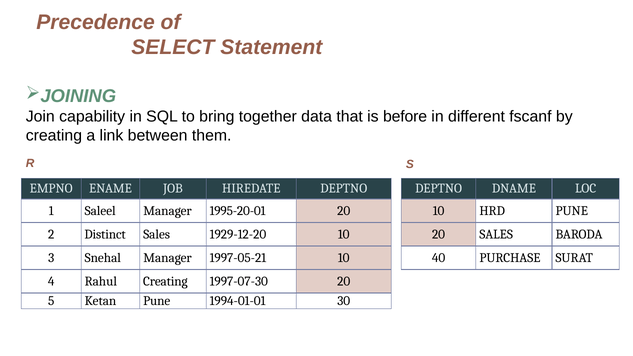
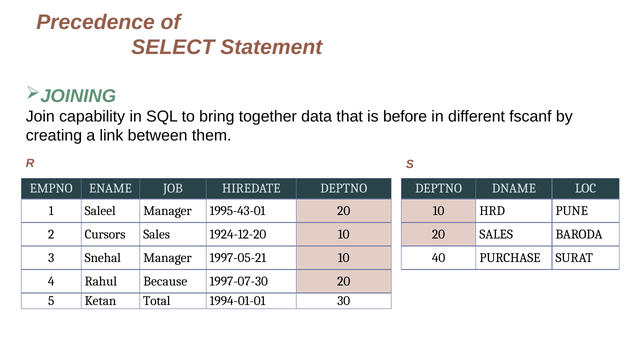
1995-20-01: 1995-20-01 -> 1995-43-01 (238, 211)
Distinct: Distinct -> Cursors (105, 234)
1929-12-20: 1929-12-20 -> 1924-12-20 (238, 234)
Rahul Creating: Creating -> Because (165, 281)
Ketan Pune: Pune -> Total (157, 301)
